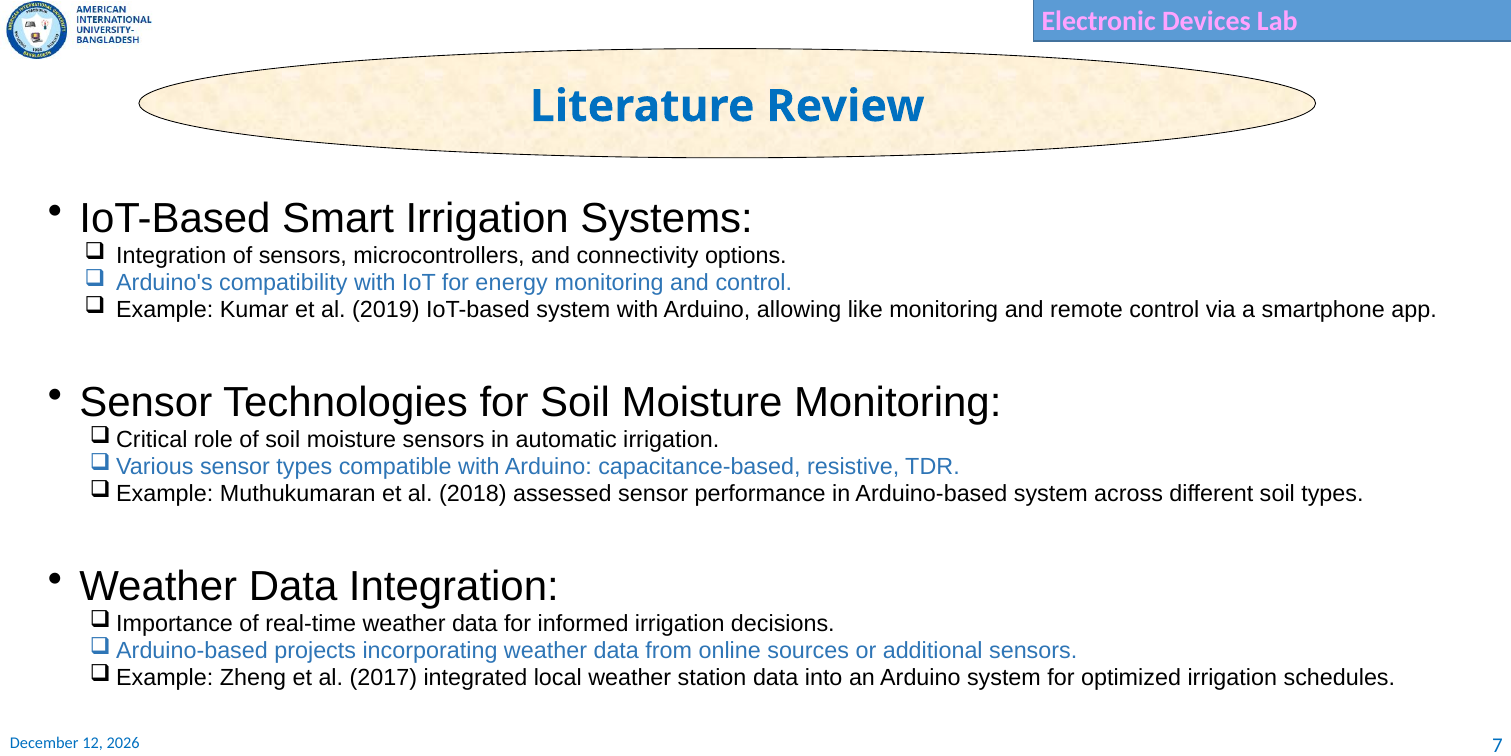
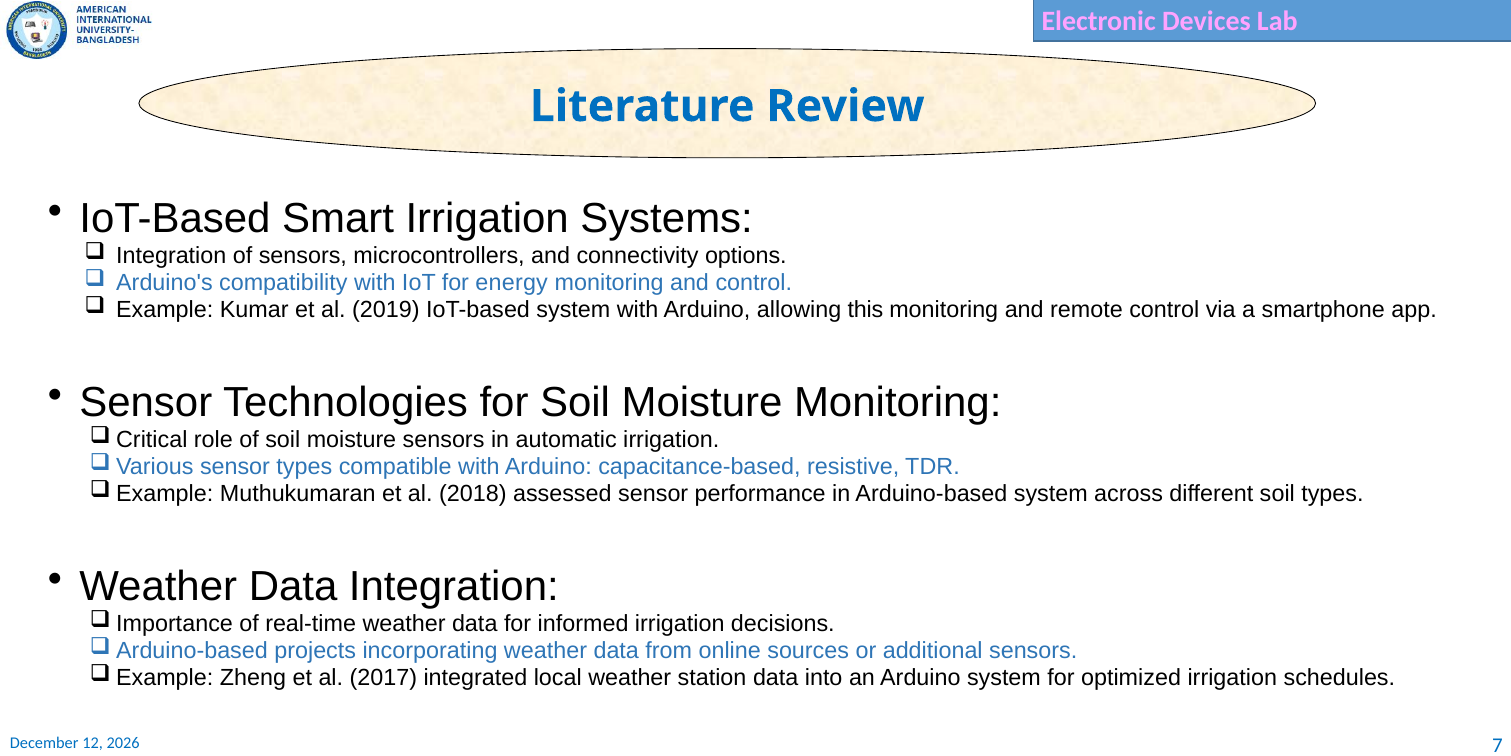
like: like -> this (865, 309)
